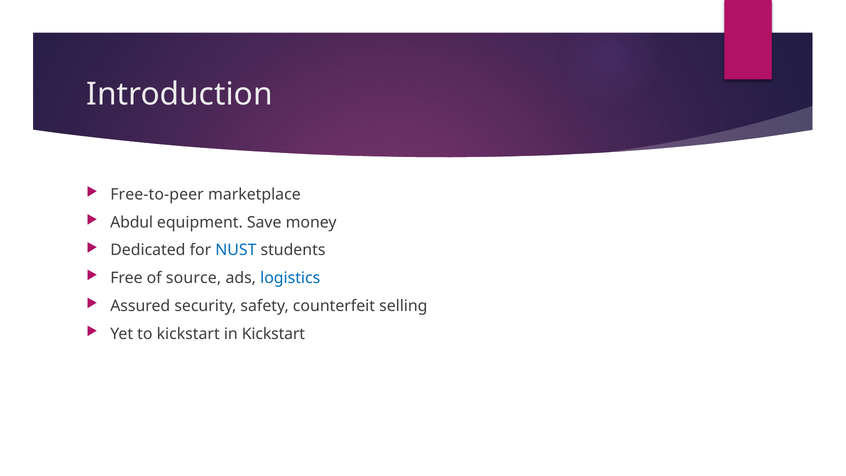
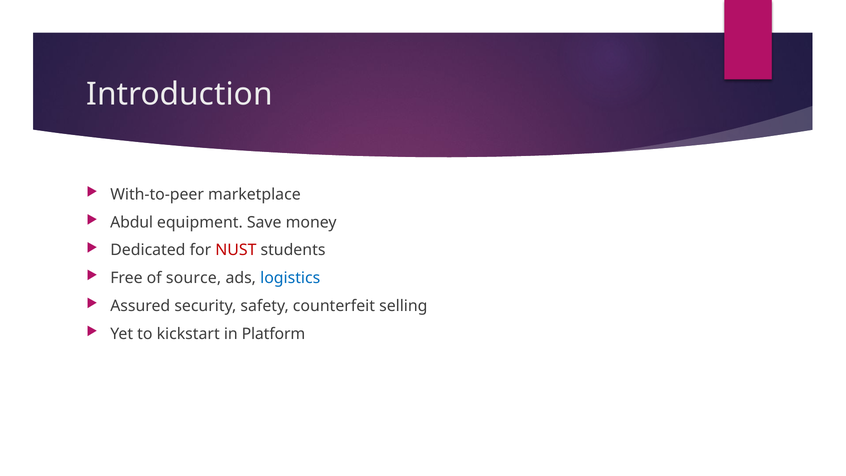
Free-to-peer: Free-to-peer -> With-to-peer (157, 194)
NUST colour: blue -> red (236, 250)
in Kickstart: Kickstart -> Platform (273, 334)
